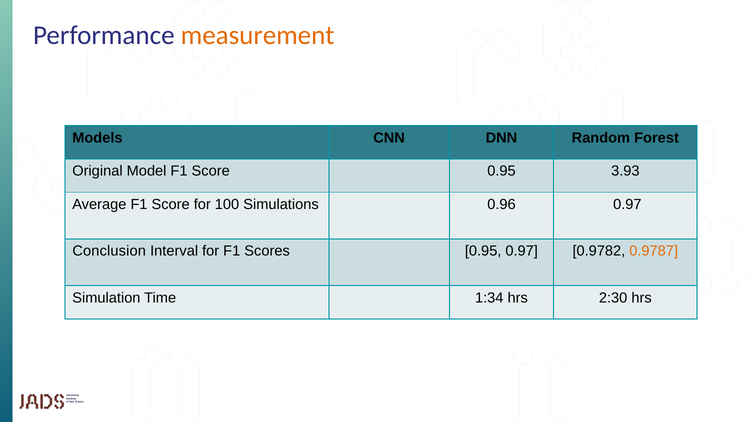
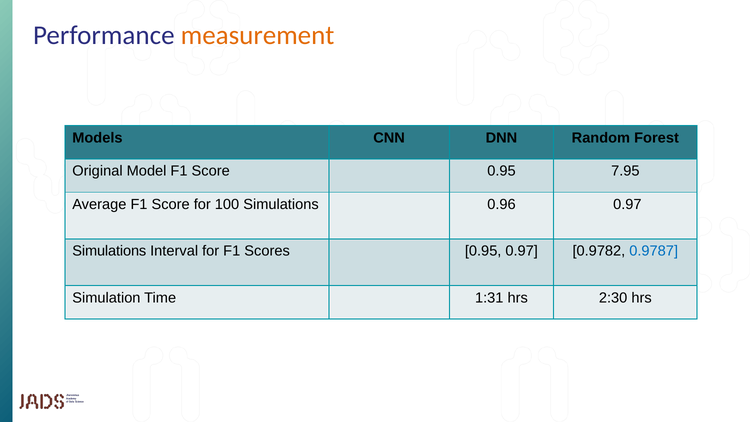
3.93: 3.93 -> 7.95 (625, 171)
Conclusion: Conclusion -> Simulations (109, 251)
0.9787 colour: orange -> blue (654, 251)
1:34: 1:34 -> 1:31 (489, 298)
